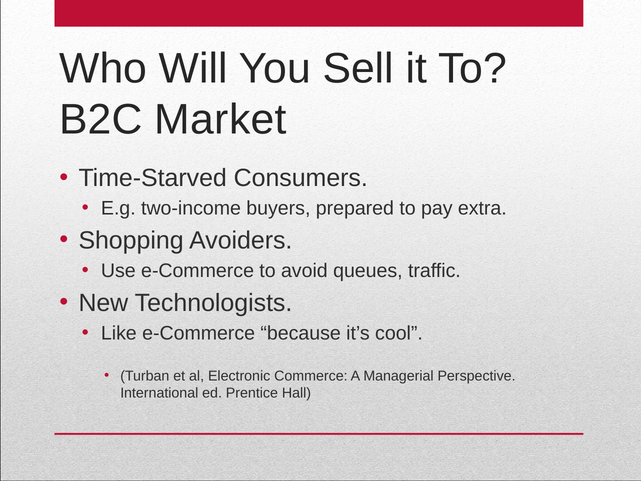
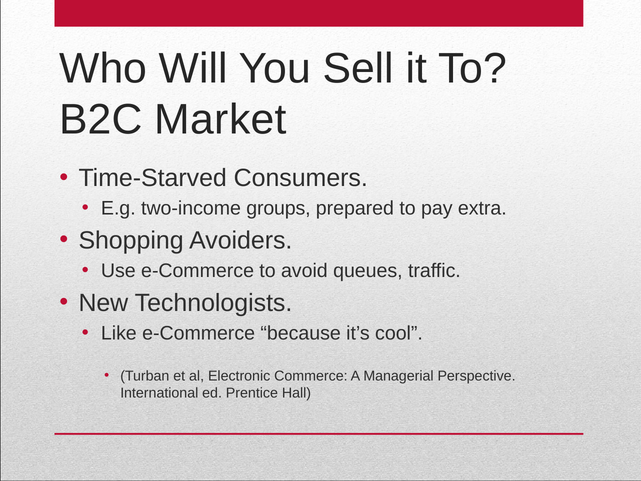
buyers: buyers -> groups (278, 208)
